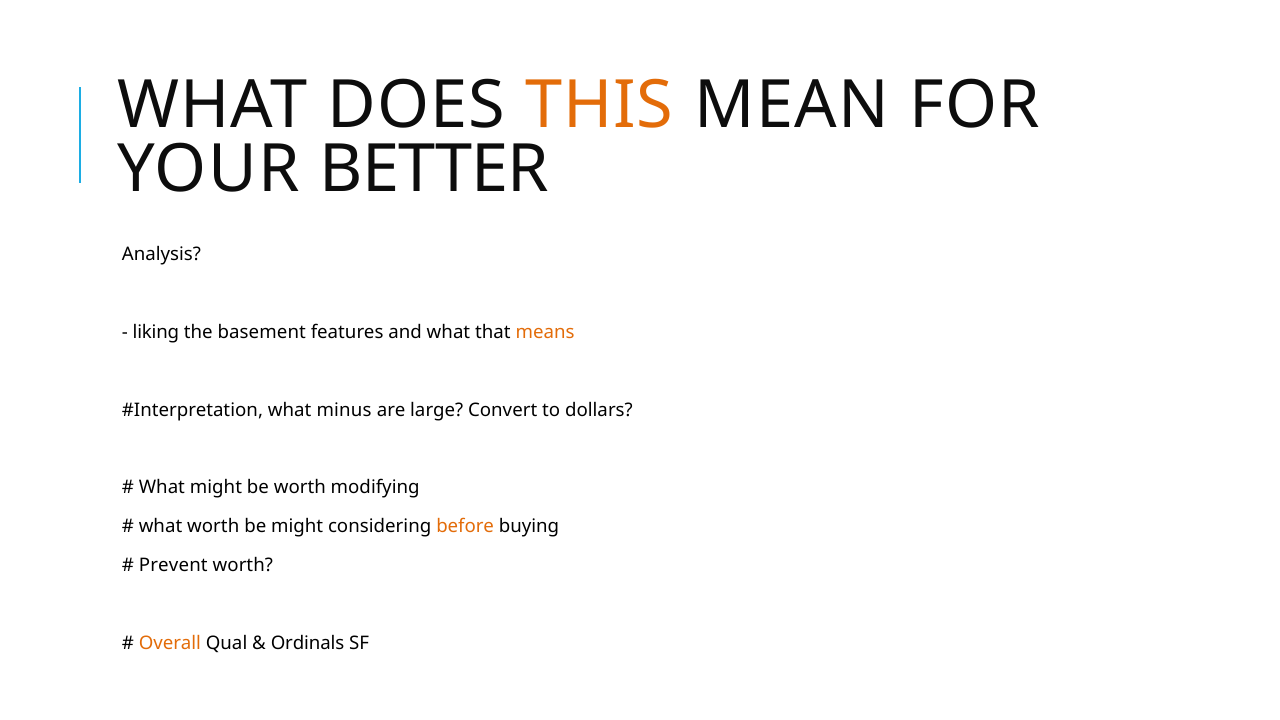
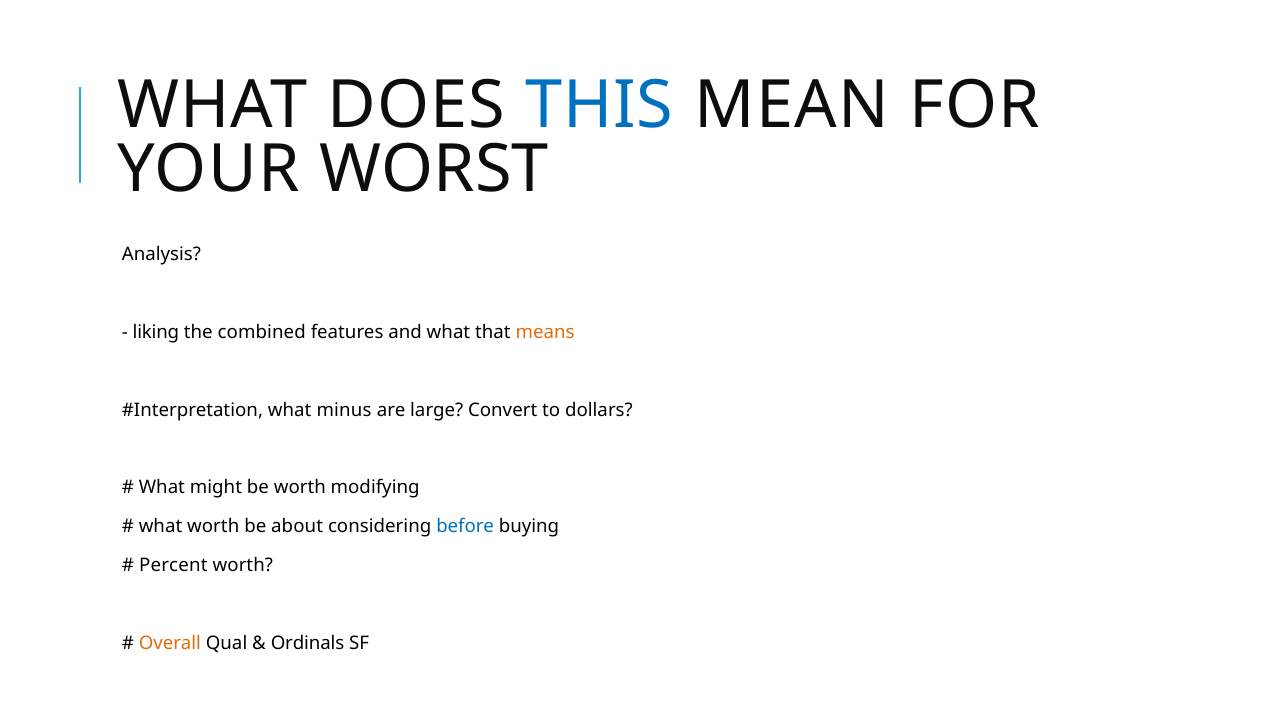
THIS colour: orange -> blue (600, 105)
BETTER: BETTER -> WORST (434, 169)
basement: basement -> combined (262, 332)
be might: might -> about (297, 527)
before colour: orange -> blue (465, 527)
Prevent: Prevent -> Percent (173, 565)
